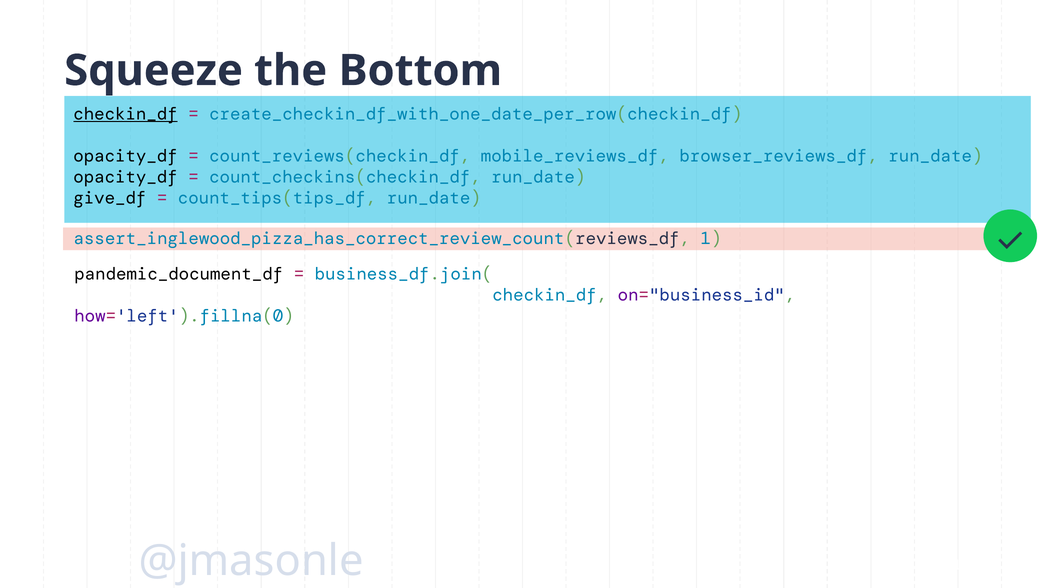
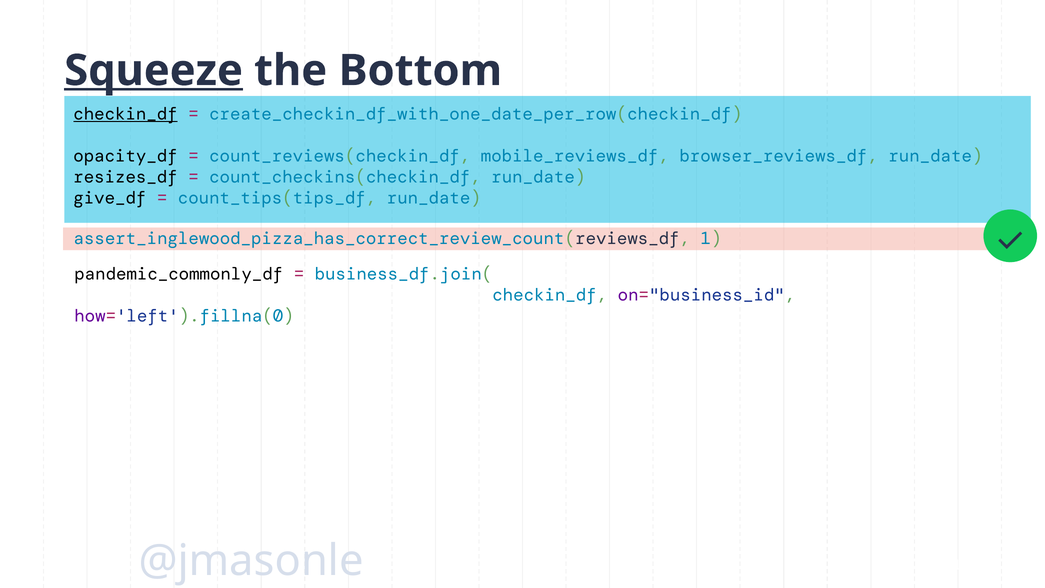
Squeeze underline: none -> present (154, 71)
opacity_df: opacity_df -> resizes_df (126, 177)
pandemic_document_df: pandemic_document_df -> pandemic_commonly_df (179, 274)
